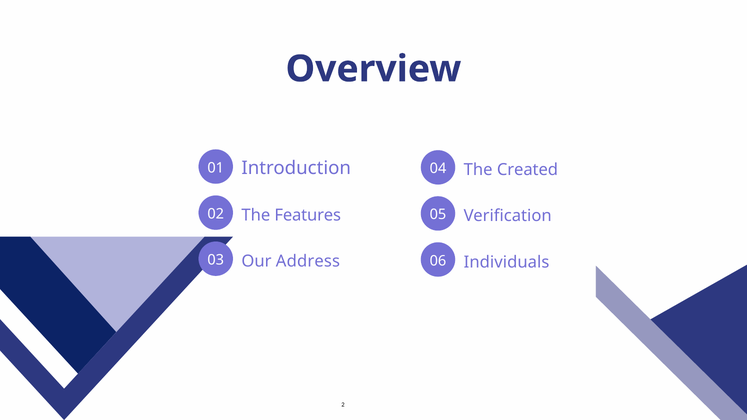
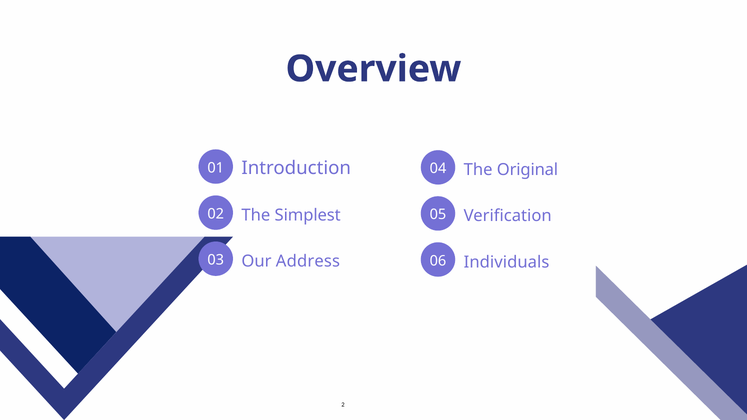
Created: Created -> Original (528, 170)
Features: Features -> Simplest (308, 215)
